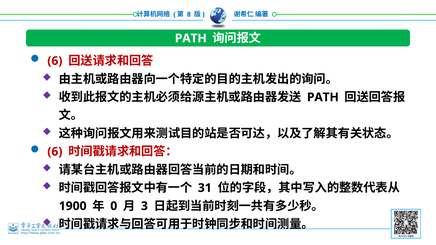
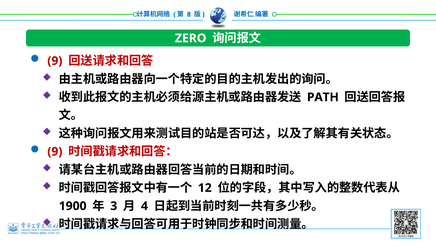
PATH: PATH -> ZERO (191, 38)
6: 6 -> 9 (55, 61)
6: 6 -> 9 (55, 152)
31: 31 -> 12 (205, 188)
0: 0 -> 3 (114, 206)
3: 3 -> 4 (144, 206)
